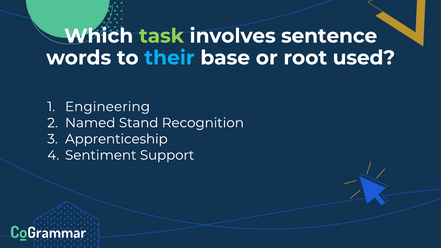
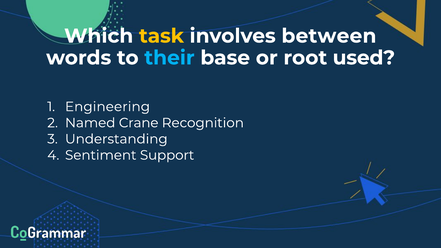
task colour: light green -> yellow (161, 36)
sentence: sentence -> between (329, 36)
Stand: Stand -> Crane (139, 123)
Apprenticeship: Apprenticeship -> Understanding (116, 139)
